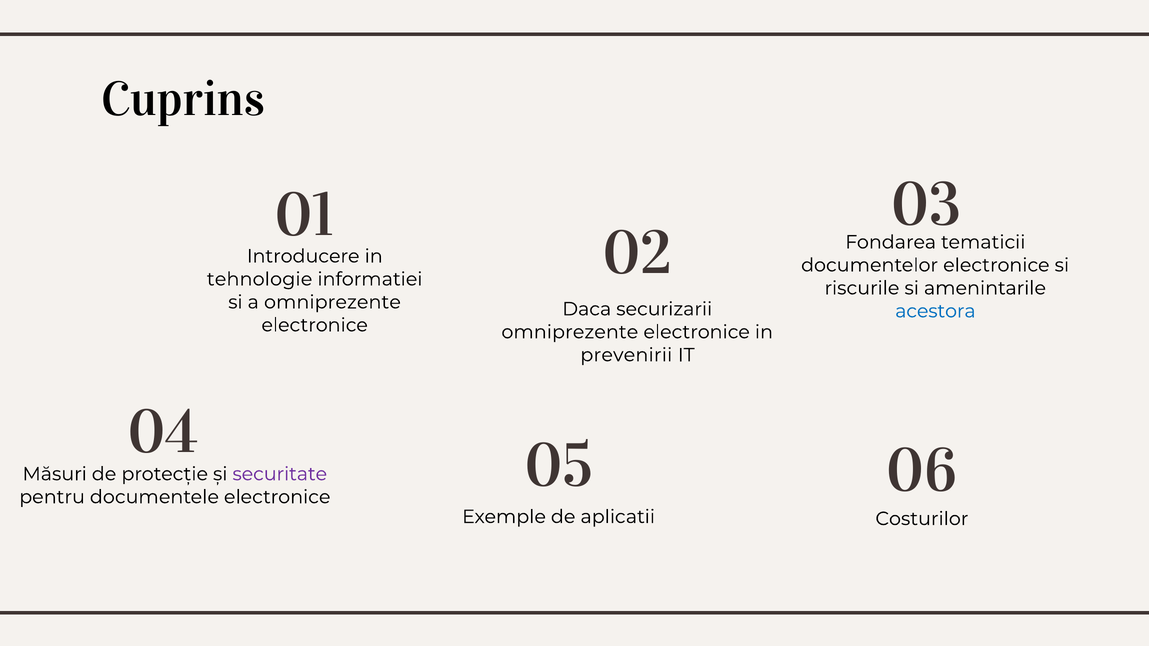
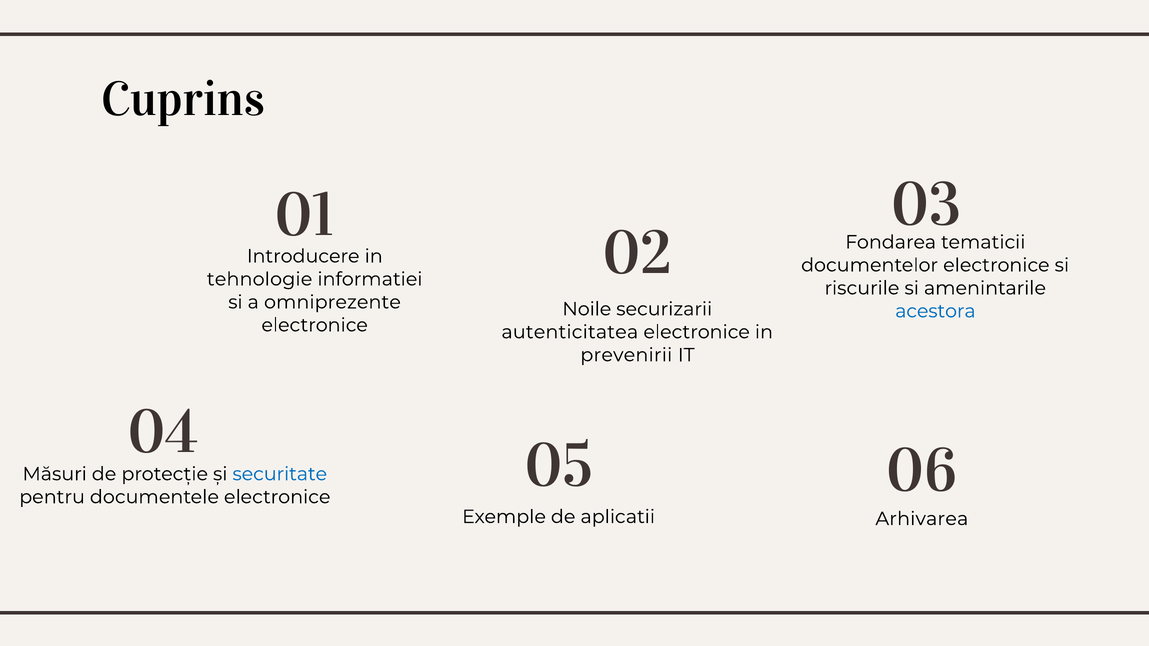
Daca: Daca -> Noile (587, 309)
omniprezente: omniprezente -> autenticitatea (570, 332)
securitate colour: purple -> blue (280, 474)
Costurilor: Costurilor -> Arhivarea (922, 519)
